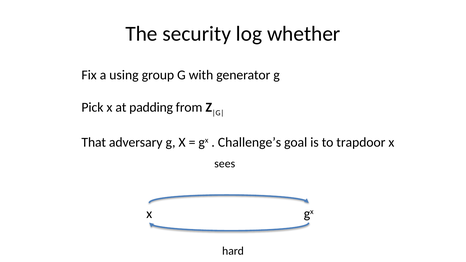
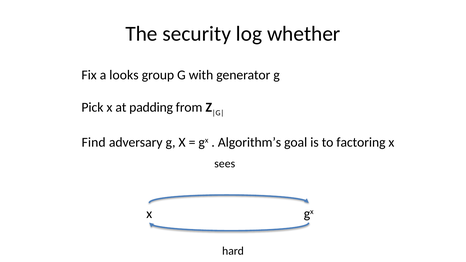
using: using -> looks (124, 75)
That: That -> Find (94, 142)
Challenge’s: Challenge’s -> Algorithm’s (250, 142)
trapdoor: trapdoor -> factoring (361, 142)
